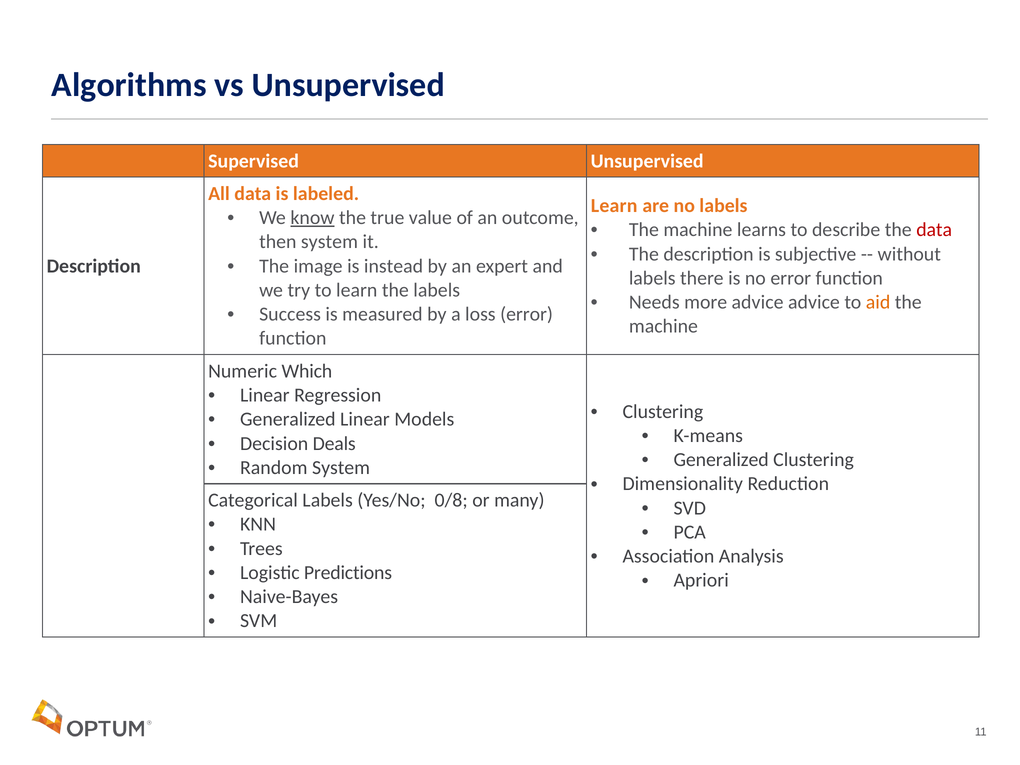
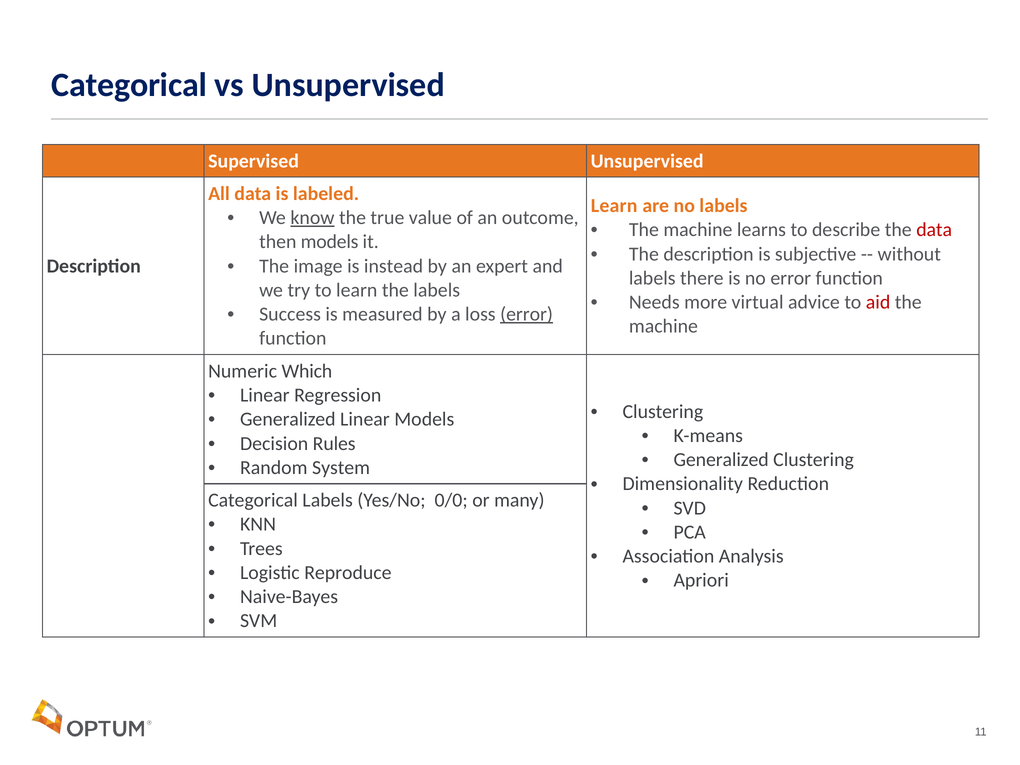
Algorithms: Algorithms -> Categorical (129, 85)
then system: system -> models (330, 242)
more advice: advice -> virtual (758, 302)
aid colour: orange -> red (878, 302)
error underline: none -> present (527, 314)
Deals: Deals -> Rules (334, 443)
0/8: 0/8 -> 0/0 (451, 500)
Predictions: Predictions -> Reproduce (348, 573)
